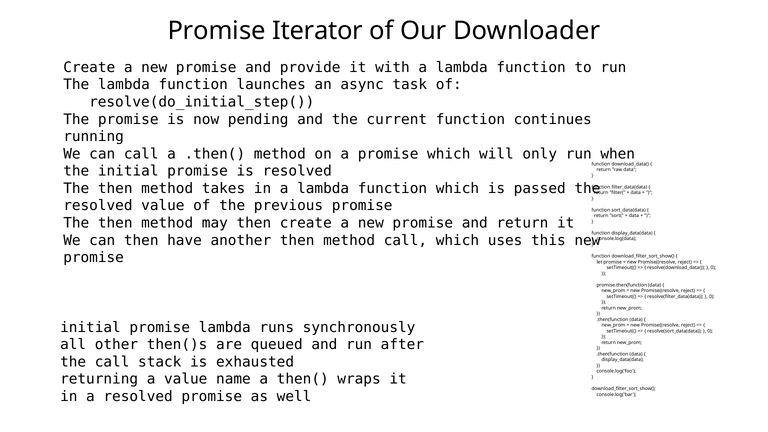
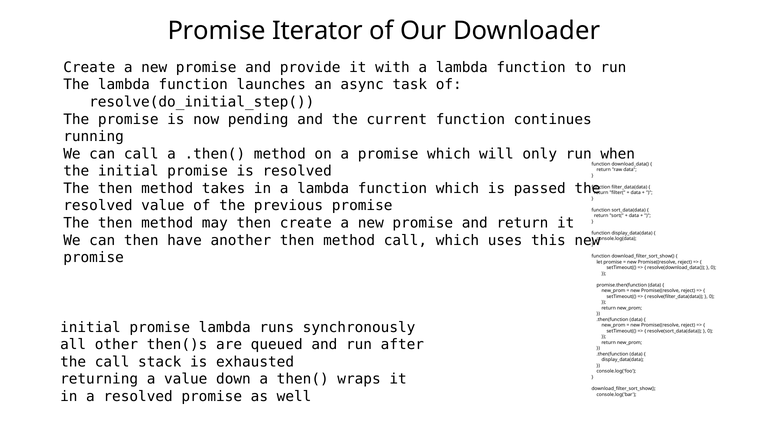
name: name -> down (233, 379)
